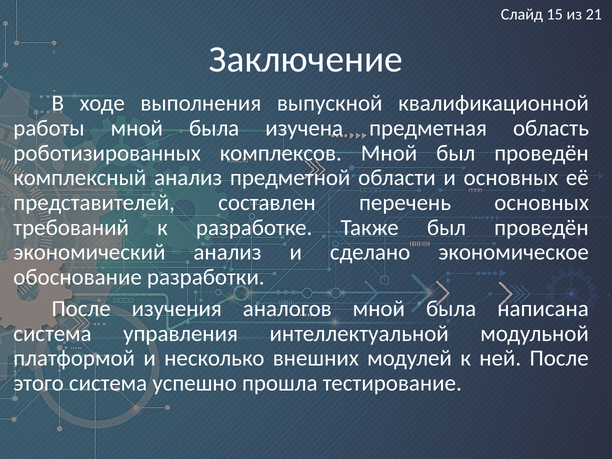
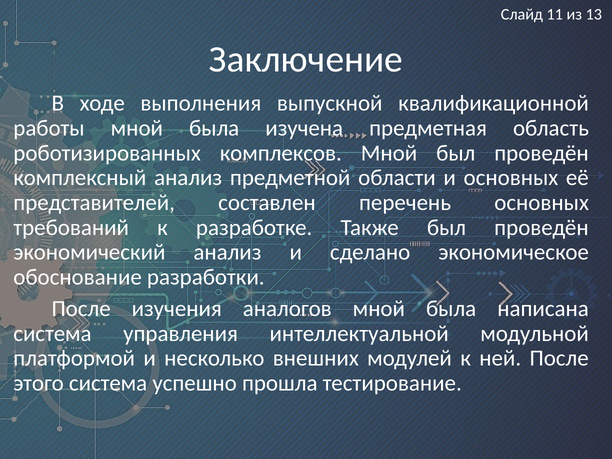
15: 15 -> 11 (555, 14)
21: 21 -> 13 (594, 14)
